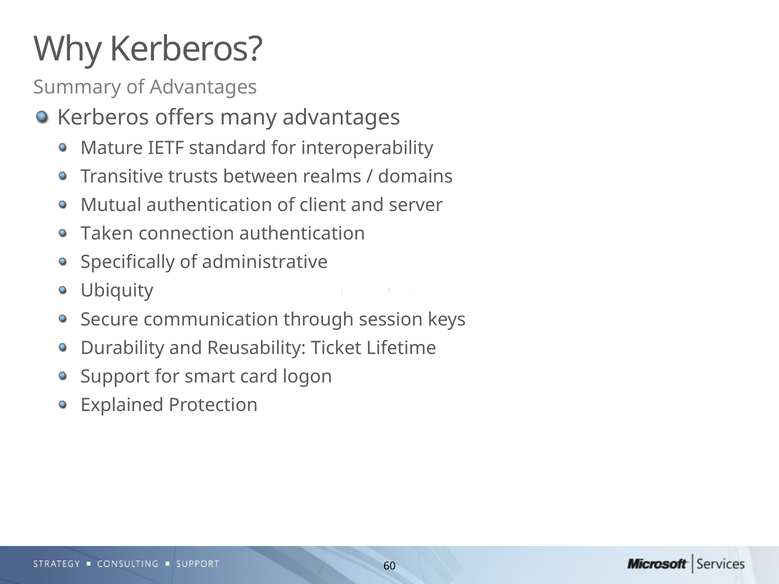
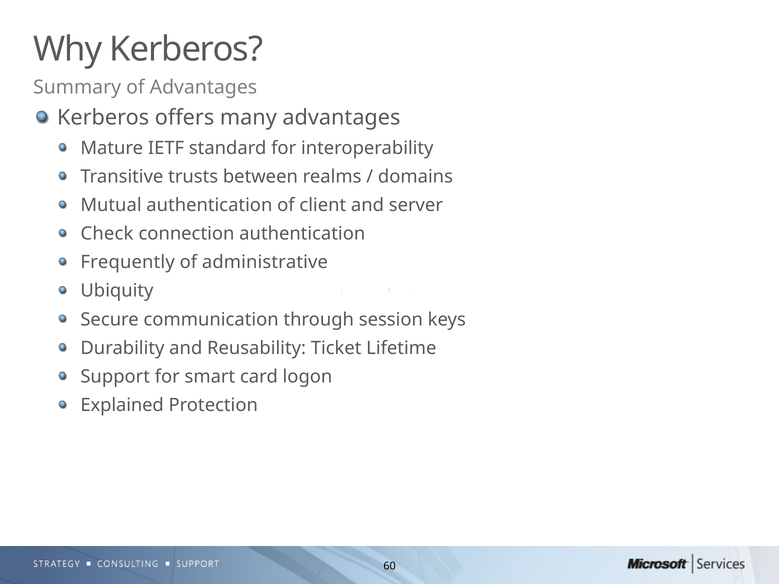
Taken: Taken -> Check (107, 234)
Specifically: Specifically -> Frequently (128, 262)
